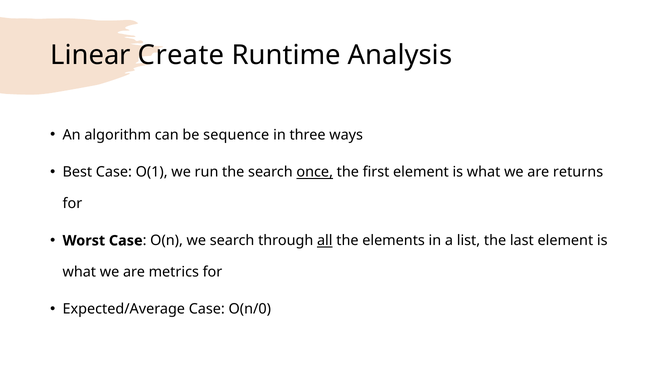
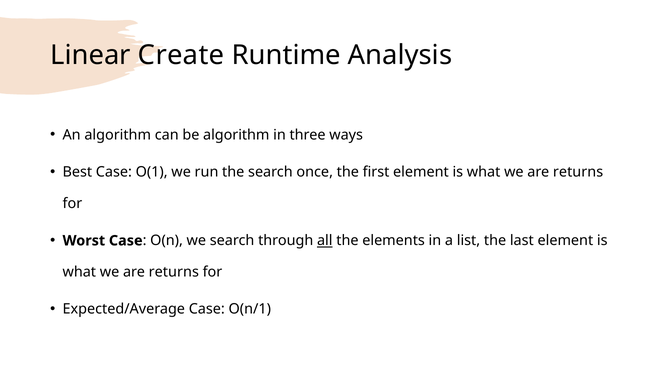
be sequence: sequence -> algorithm (236, 135)
once underline: present -> none (315, 172)
metrics: metrics -> returns (174, 272)
O(n/0: O(n/0 -> O(n/1 (250, 309)
